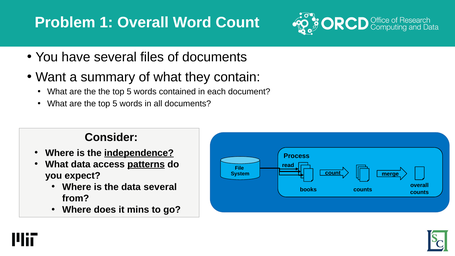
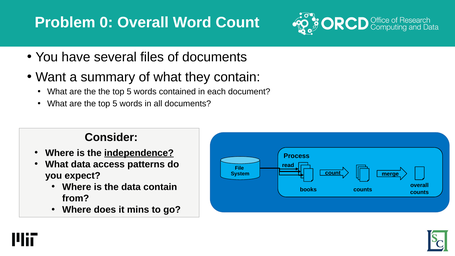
1: 1 -> 0 (106, 22)
patterns underline: present -> none (146, 164)
data several: several -> contain (160, 187)
